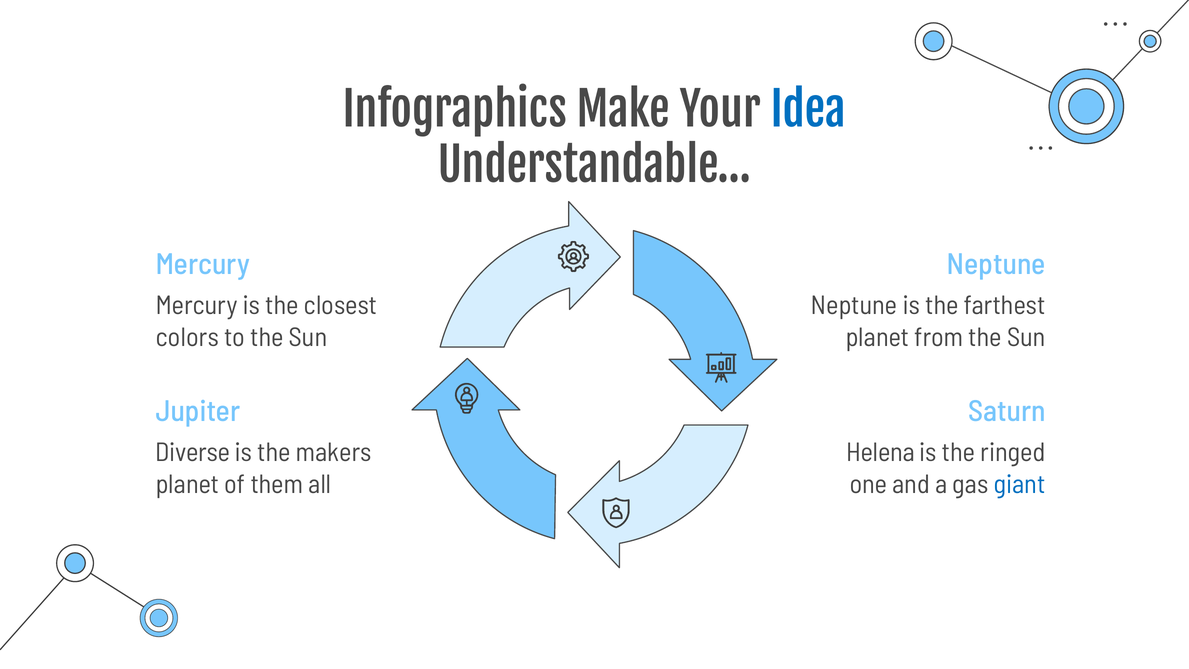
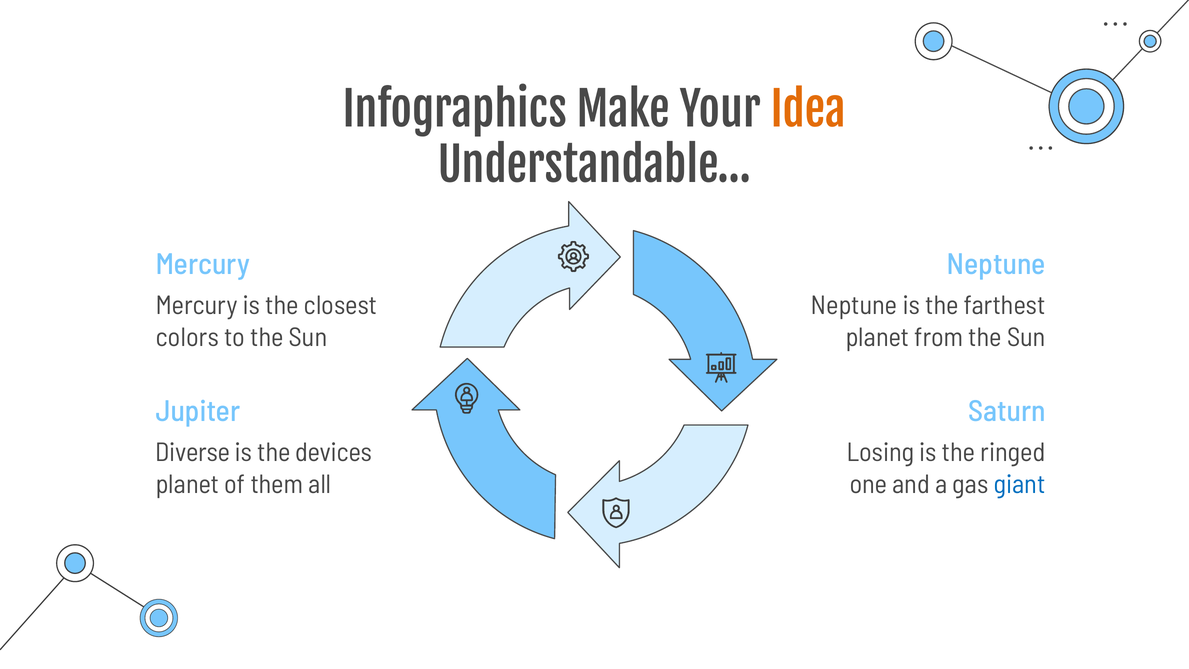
Idea colour: blue -> orange (808, 111)
makers: makers -> devices (334, 453)
Helena: Helena -> Losing (880, 453)
